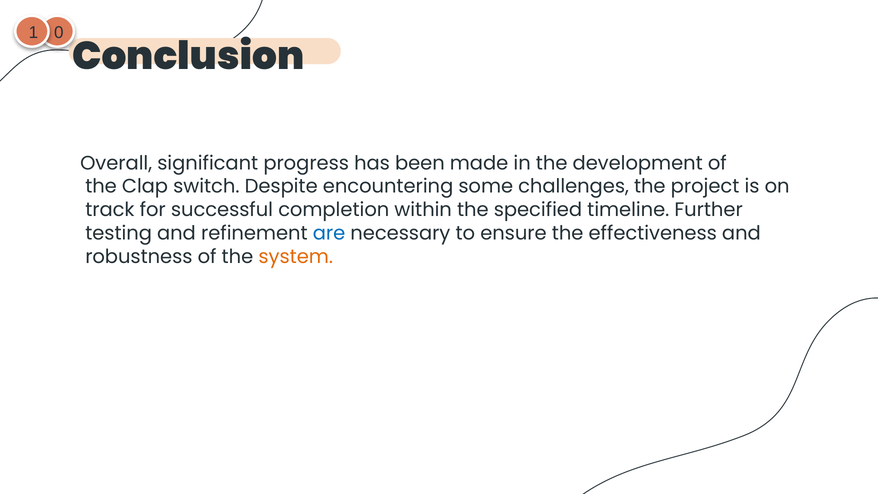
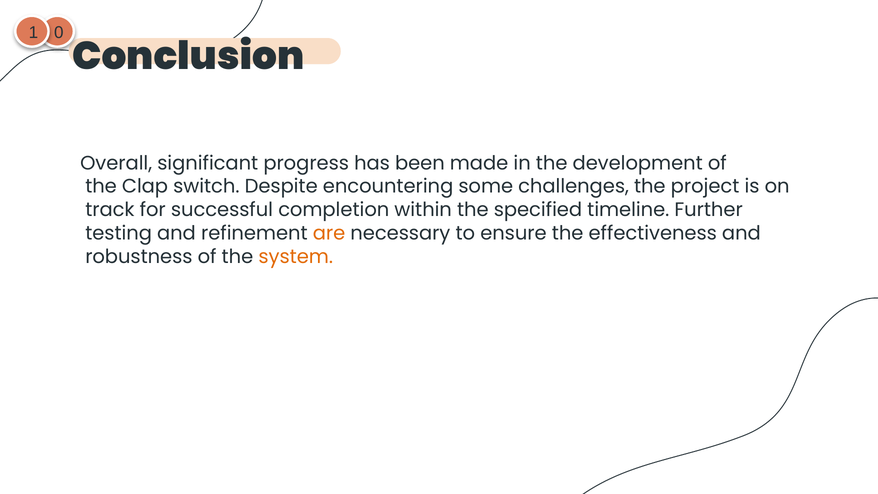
are colour: blue -> orange (329, 233)
